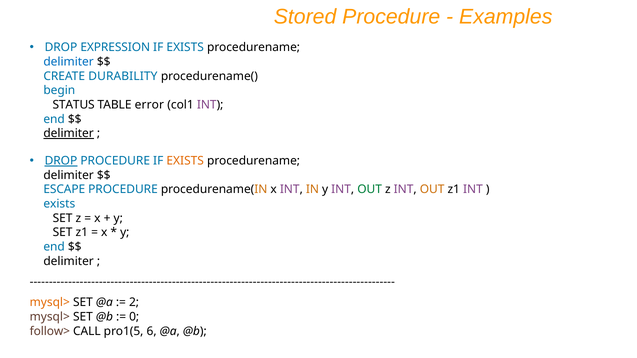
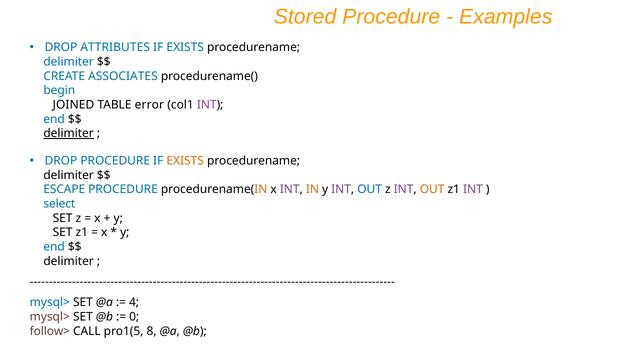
EXPRESSION: EXPRESSION -> ATTRIBUTES (115, 48)
DURABILITY: DURABILITY -> ASSOCIATES (123, 76)
STATUS: STATUS -> JOINED (73, 105)
DROP underline: present -> none (61, 161)
OUT colour: green -> blue (370, 190)
exists: exists -> select (59, 204)
mysql> colour: orange -> blue (50, 303)
2: 2 -> 4 (134, 303)
6: 6 -> 8 (152, 331)
